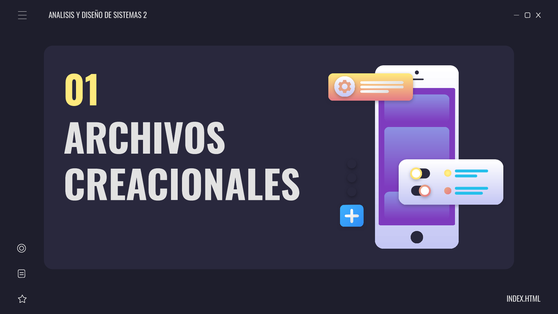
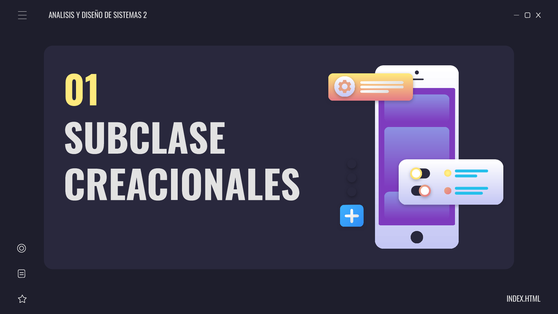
ARCHIVOS: ARCHIVOS -> SUBCLASE (144, 141)
